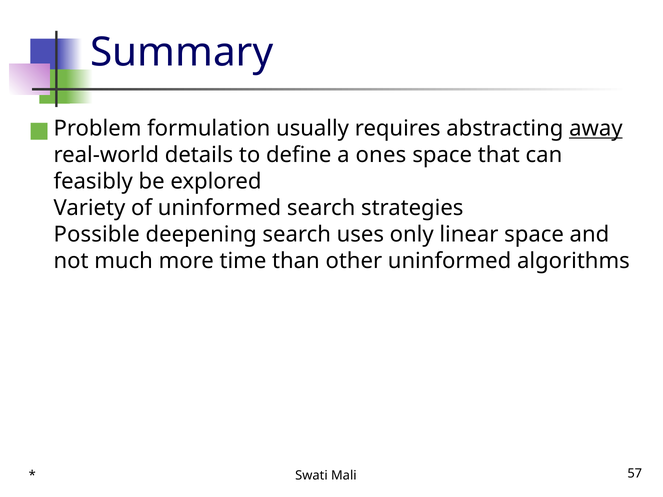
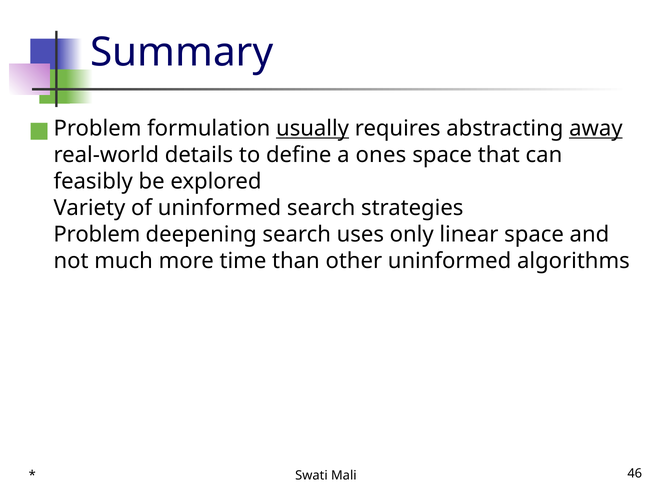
usually underline: none -> present (313, 129)
Possible: Possible -> Problem (97, 235)
57: 57 -> 46 (635, 474)
